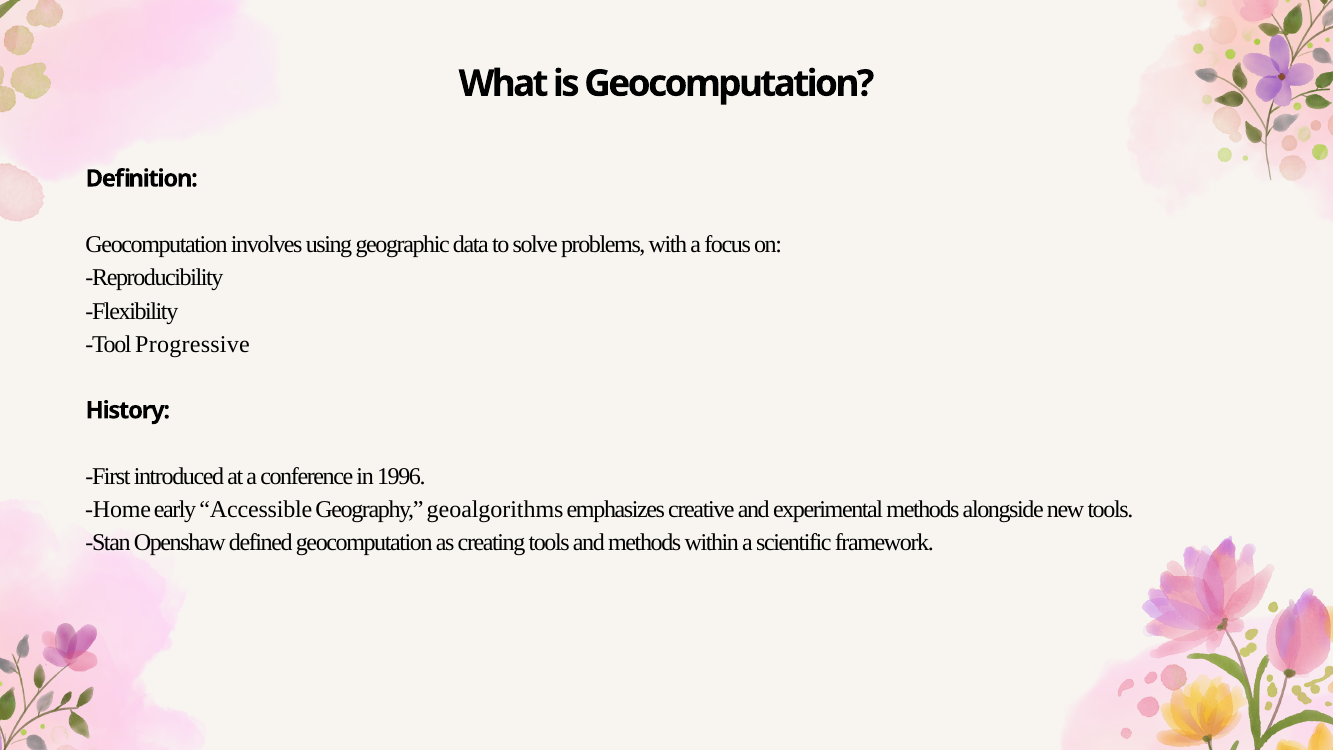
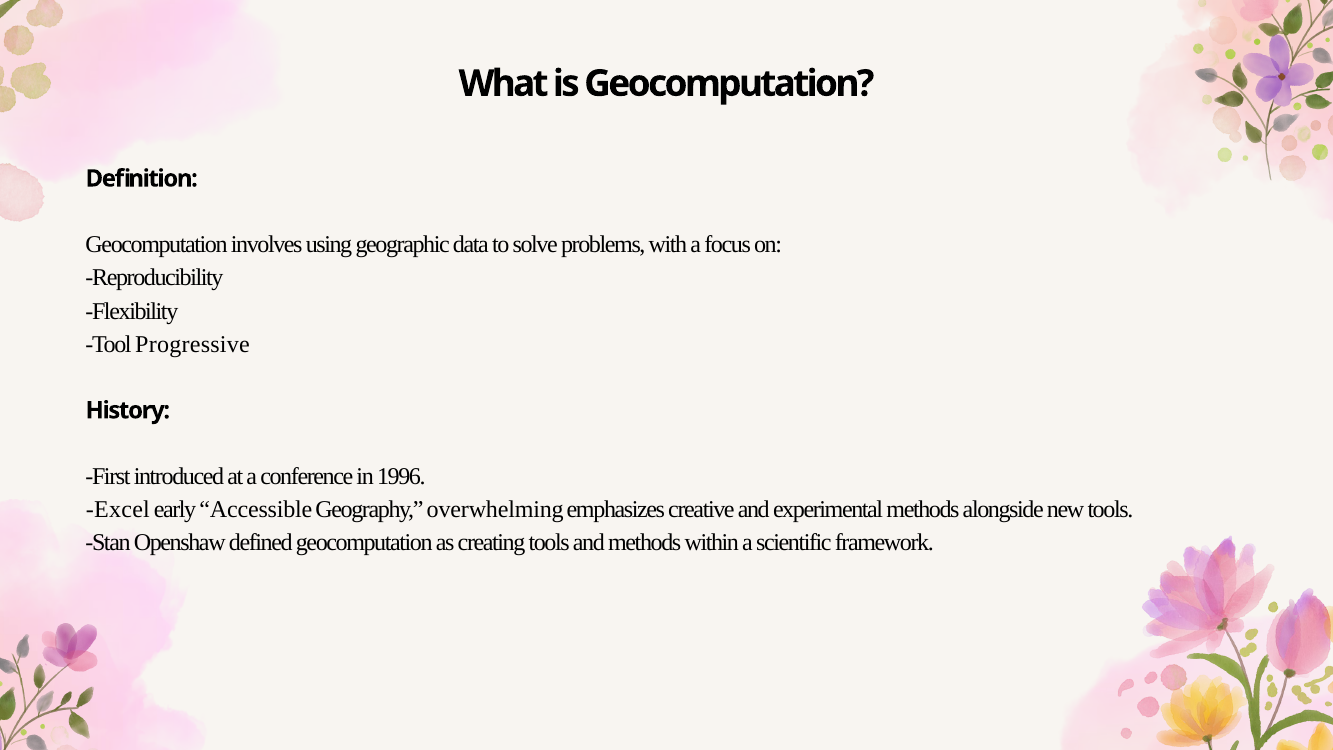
Home: Home -> Excel (118, 510)
geoalgorithms: geoalgorithms -> overwhelming (495, 510)
